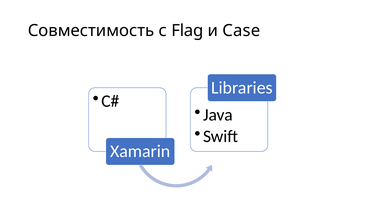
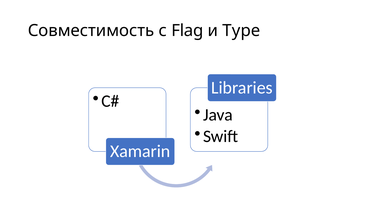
Case: Case -> Type (241, 31)
